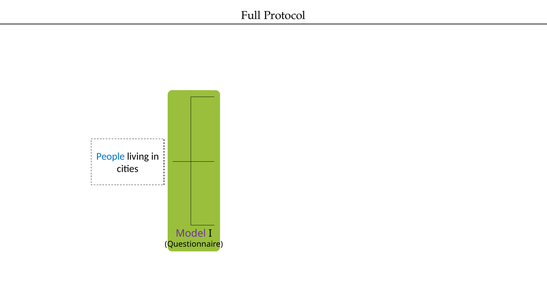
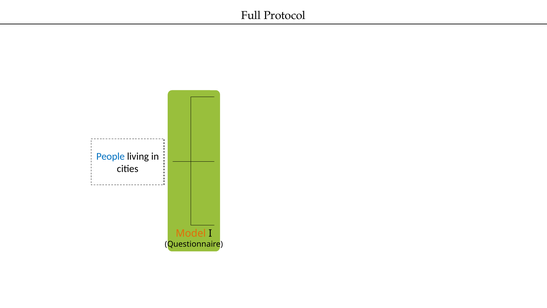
Model colour: purple -> orange (191, 233)
